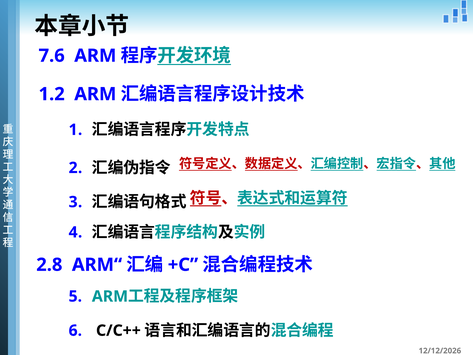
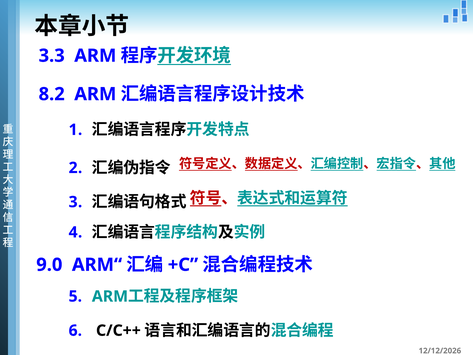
7.6: 7.6 -> 3.3 (52, 56)
1.2: 1.2 -> 8.2 (52, 94)
2.8: 2.8 -> 9.0 (49, 265)
